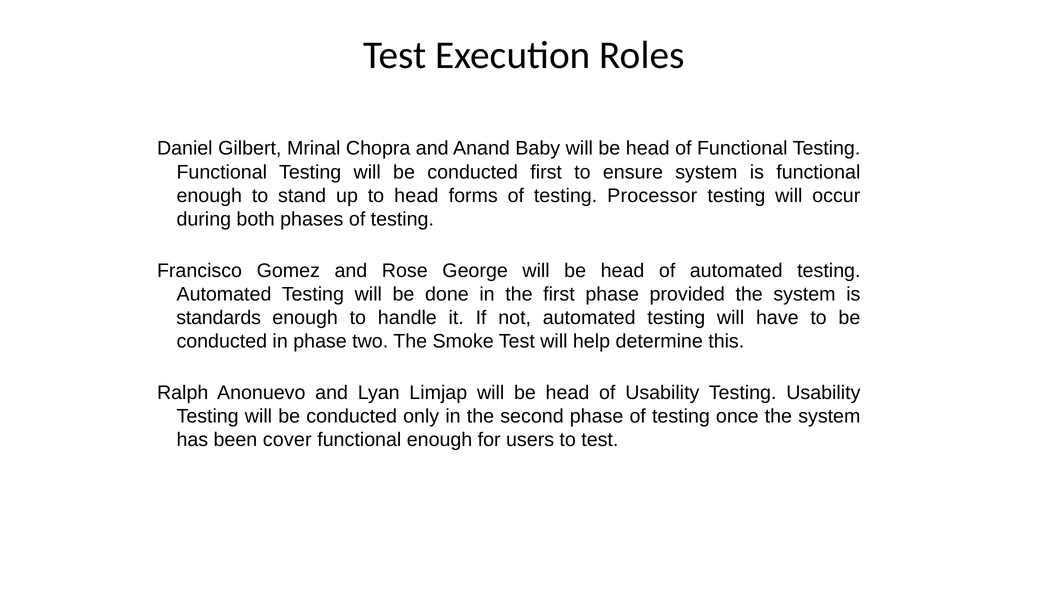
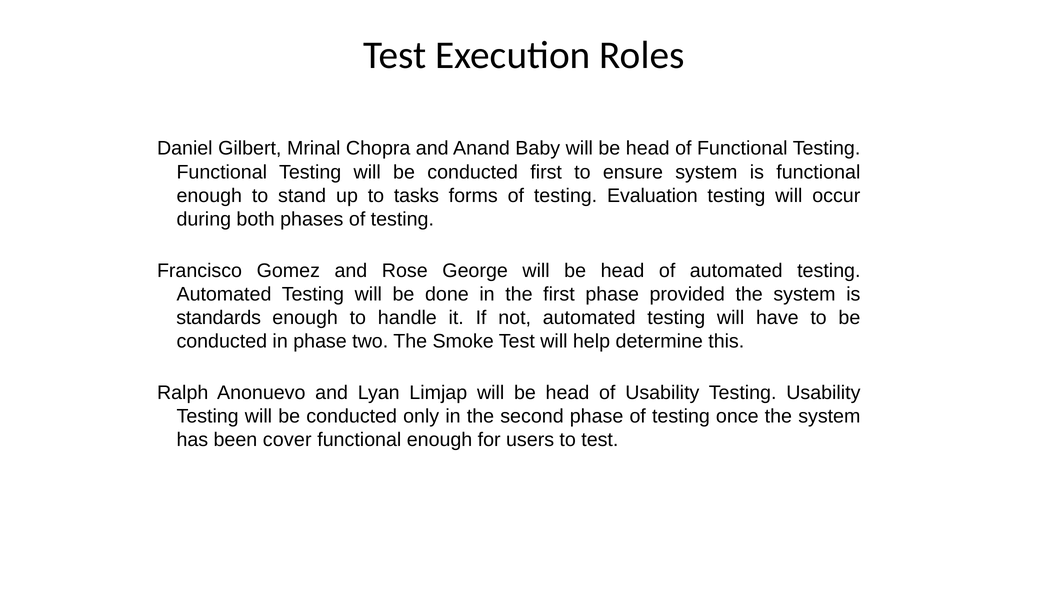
to head: head -> tasks (416, 196)
Processor: Processor -> Evaluation (652, 196)
